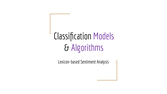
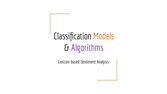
Models colour: purple -> orange (104, 36)
